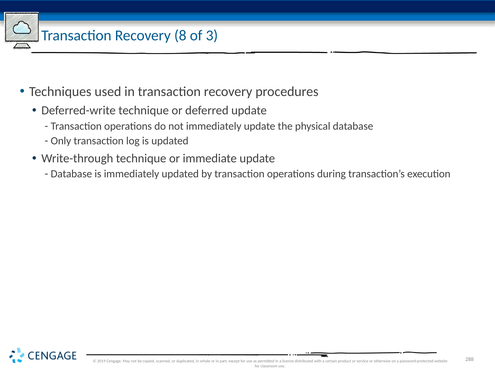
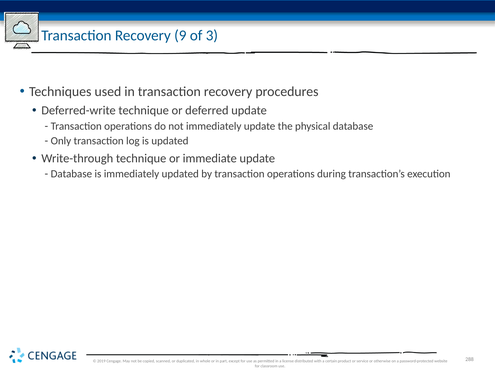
8: 8 -> 9 (180, 35)
